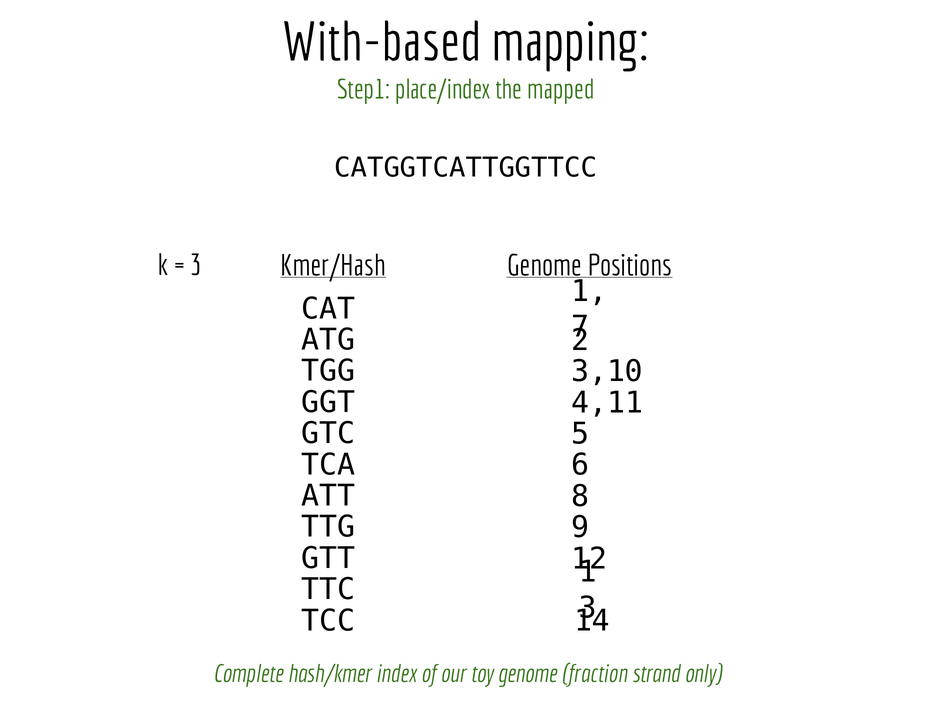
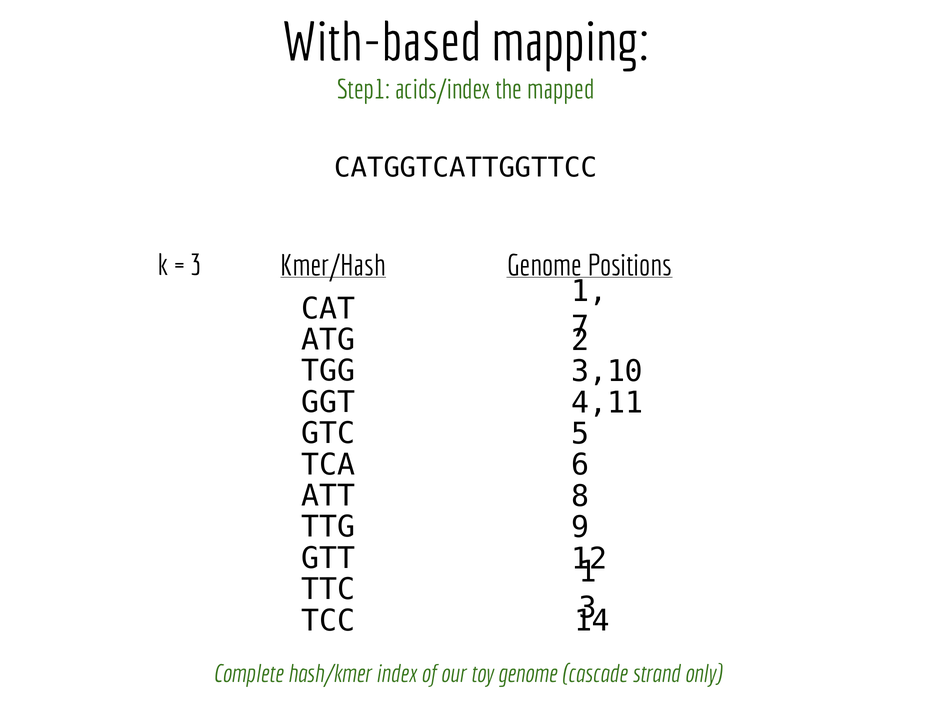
place/index: place/index -> acids/index (443, 90)
fraction: fraction -> cascade (594, 674)
